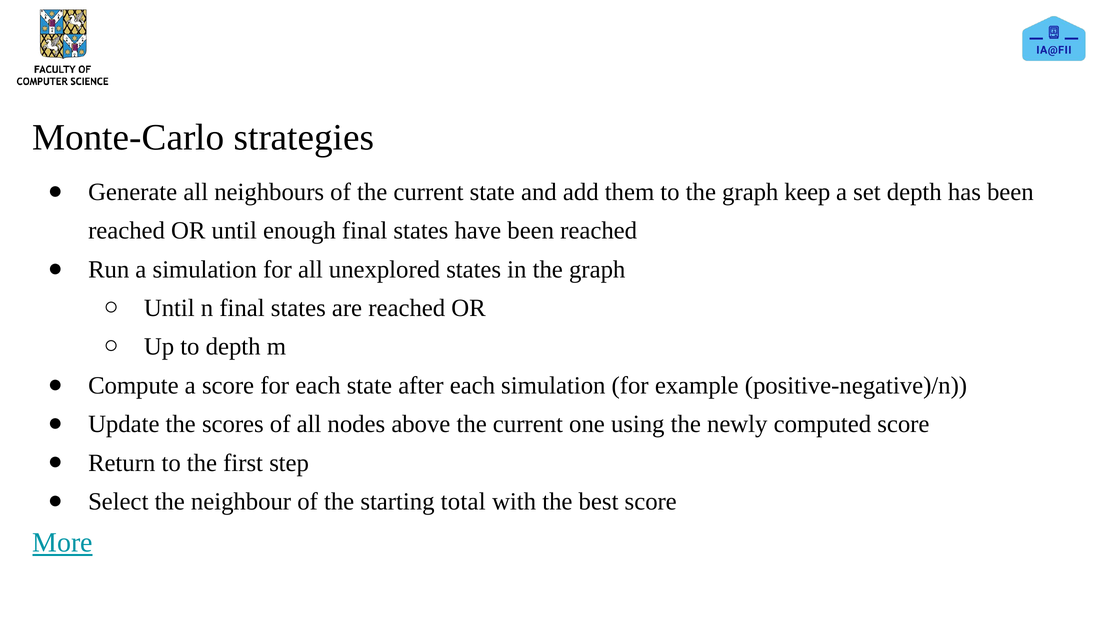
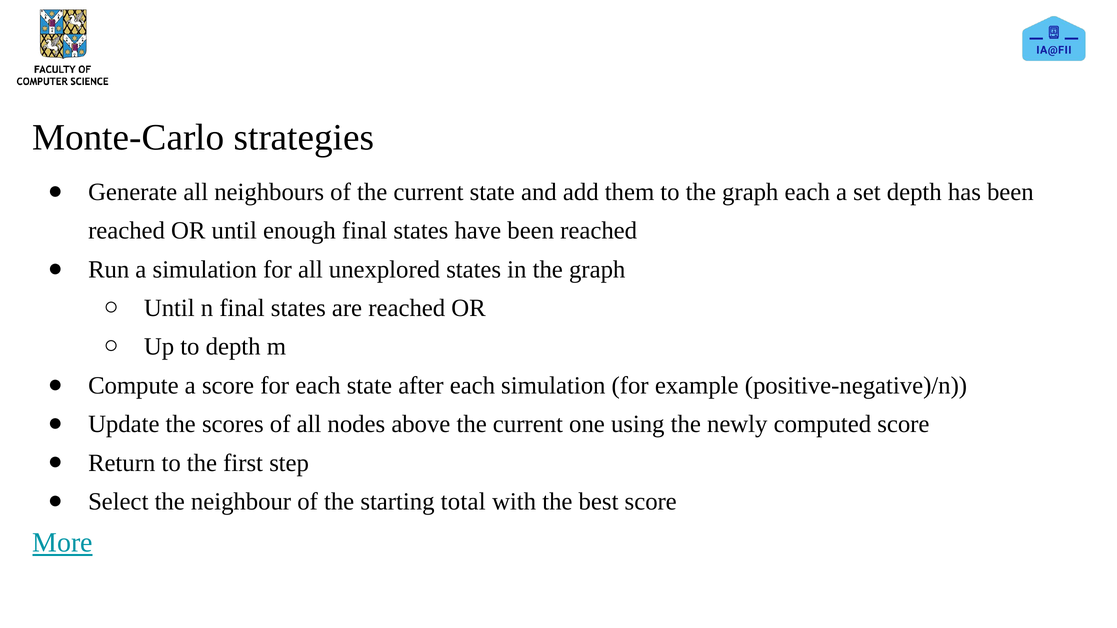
graph keep: keep -> each (807, 192)
